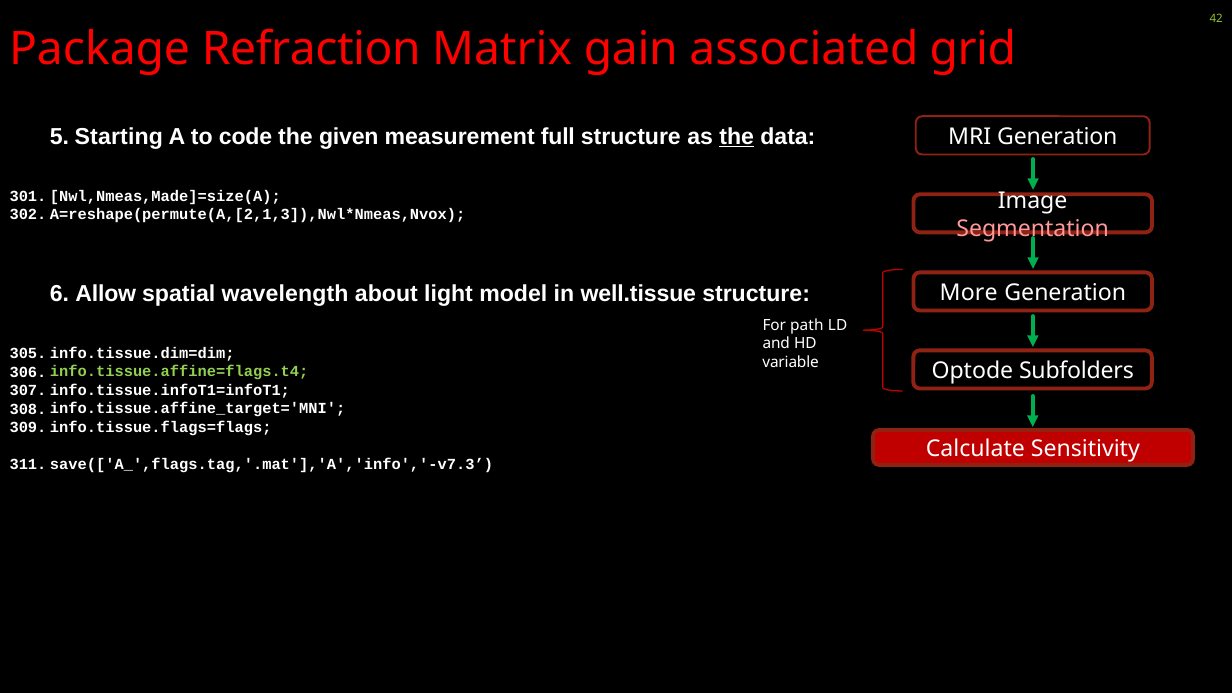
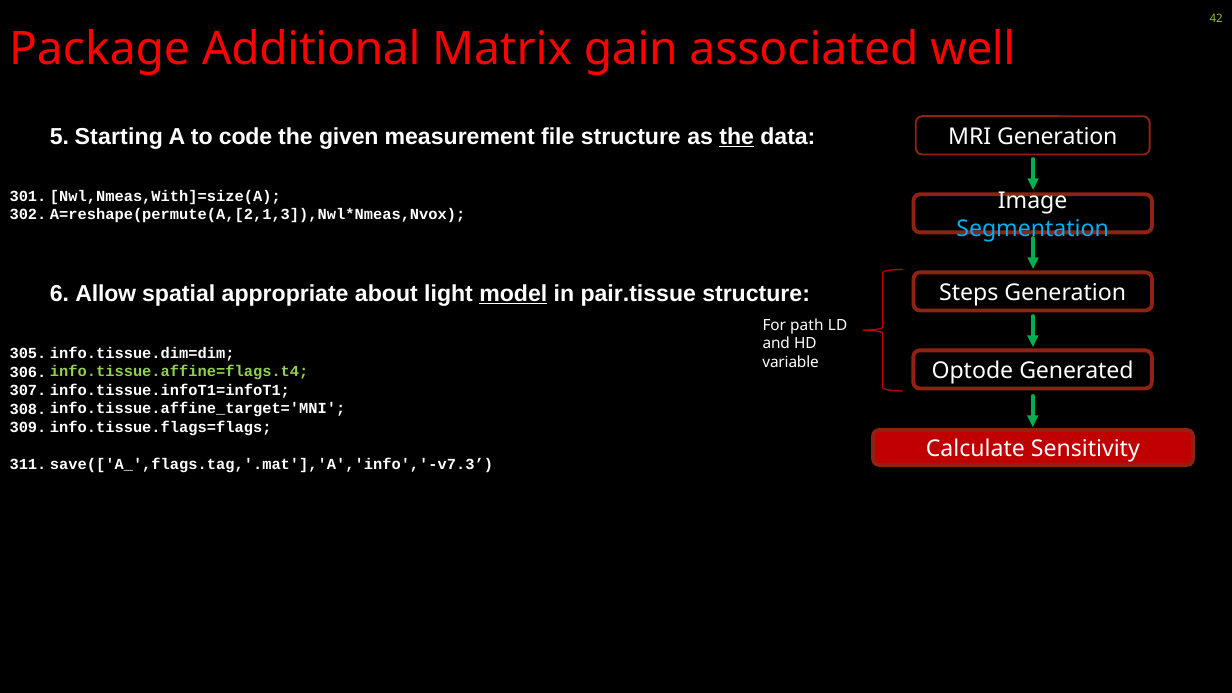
Refraction: Refraction -> Additional (311, 49)
grid: grid -> well (973, 49)
full: full -> file (558, 137)
Nwl,Nmeas,Made]=size(A: Nwl,Nmeas,Made]=size(A -> Nwl,Nmeas,With]=size(A (165, 196)
Segmentation colour: pink -> light blue (1033, 229)
wavelength: wavelength -> appropriate (285, 294)
model underline: none -> present (513, 294)
well.tissue: well.tissue -> pair.tissue (638, 294)
More: More -> Steps (969, 293)
Subfolders: Subfolders -> Generated (1076, 371)
